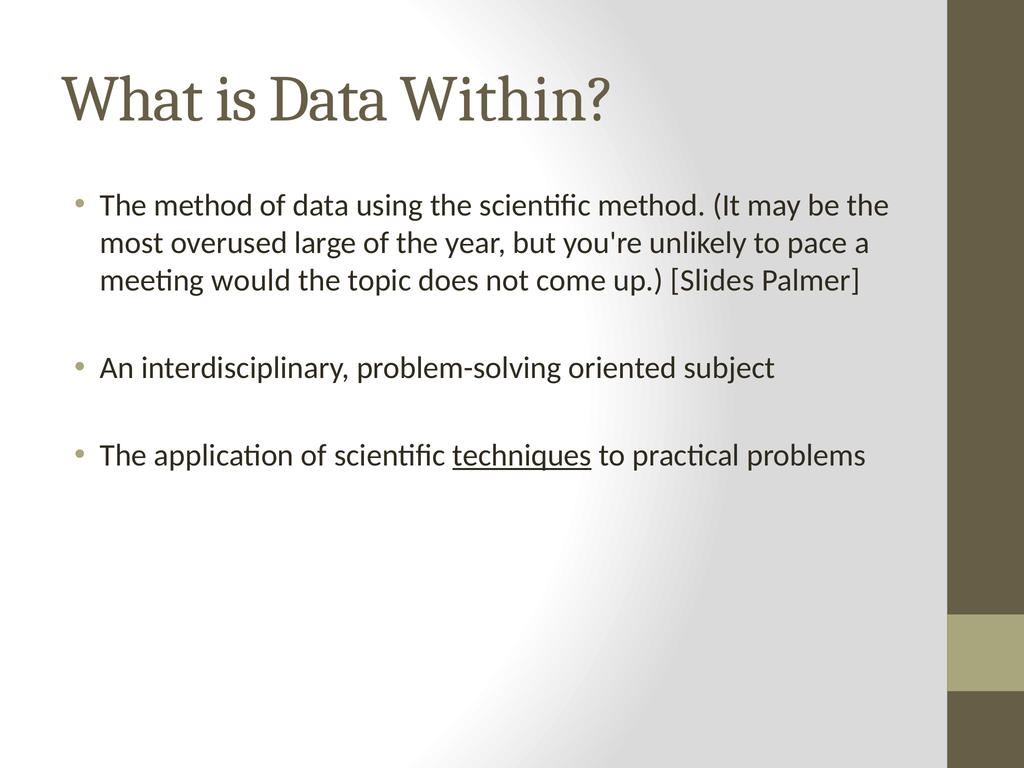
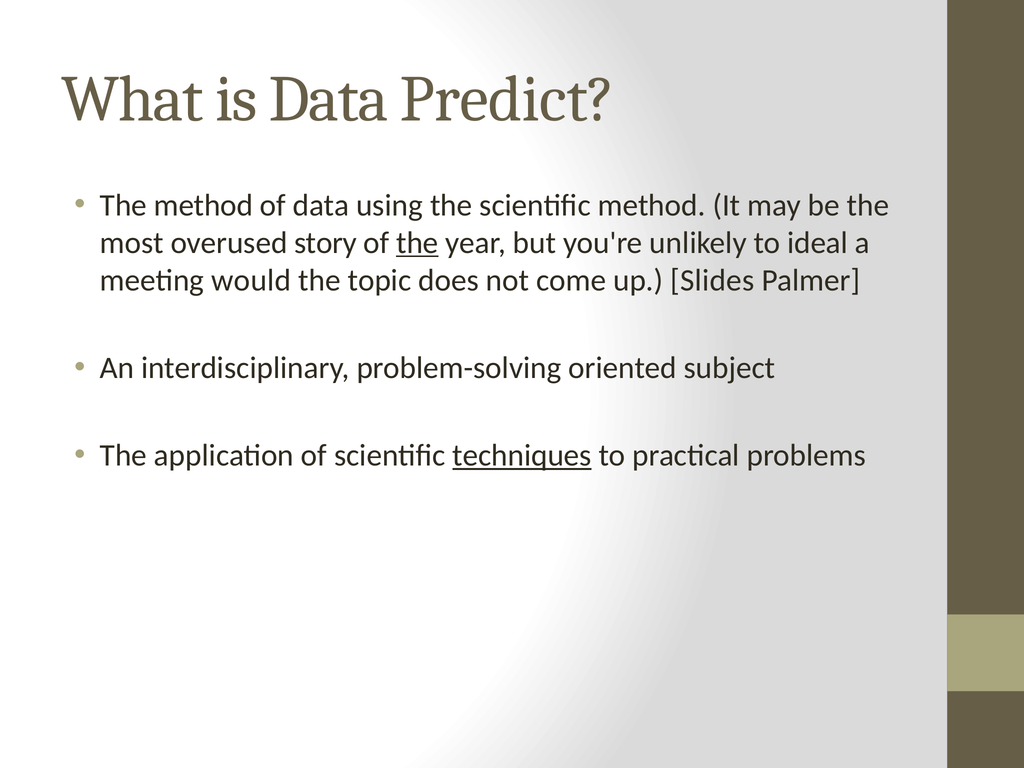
Within: Within -> Predict (507, 99)
large: large -> story (325, 243)
the underline: none -> present (417, 243)
pace: pace -> ideal (818, 243)
